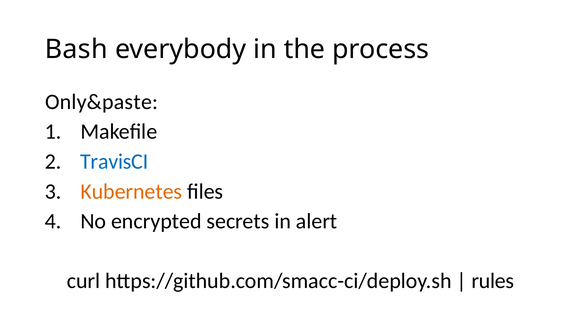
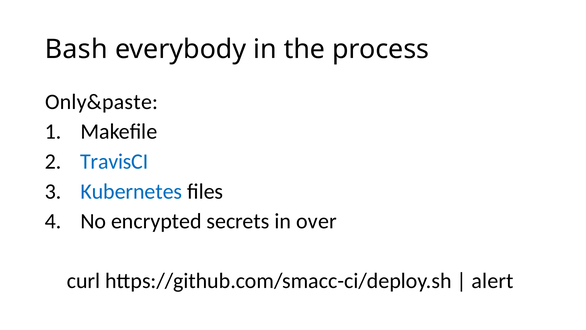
Kubernetes colour: orange -> blue (131, 191)
alert: alert -> over (316, 221)
rules: rules -> alert (493, 281)
